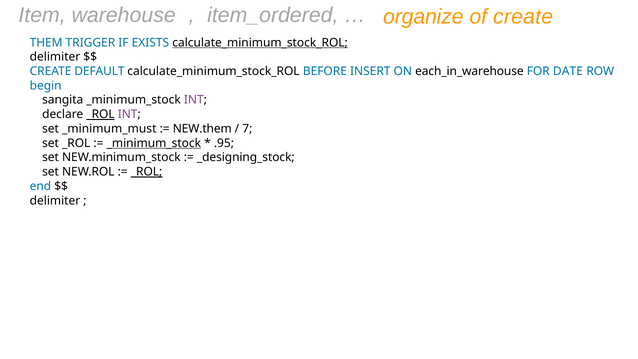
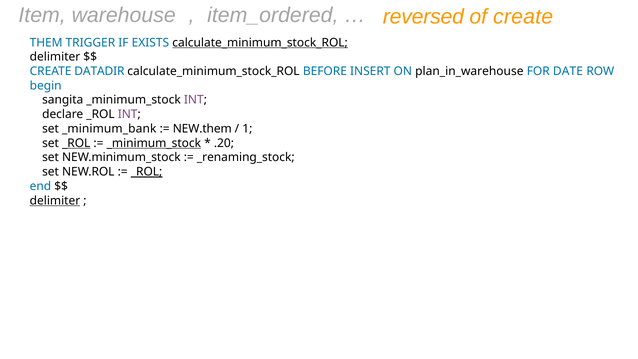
organize: organize -> reversed (423, 17)
DEFAULT: DEFAULT -> DATADIR (99, 71)
each_in_warehouse: each_in_warehouse -> plan_in_warehouse (469, 71)
_ROL underline: present -> none (101, 114)
_minimum_must: _minimum_must -> _minimum_bank (109, 129)
7: 7 -> 1 (247, 129)
_ROL underline: none -> present (76, 143)
.95: .95 -> .20 (224, 143)
_designing_stock: _designing_stock -> _renaming_stock (246, 157)
delimiter underline: none -> present (55, 200)
